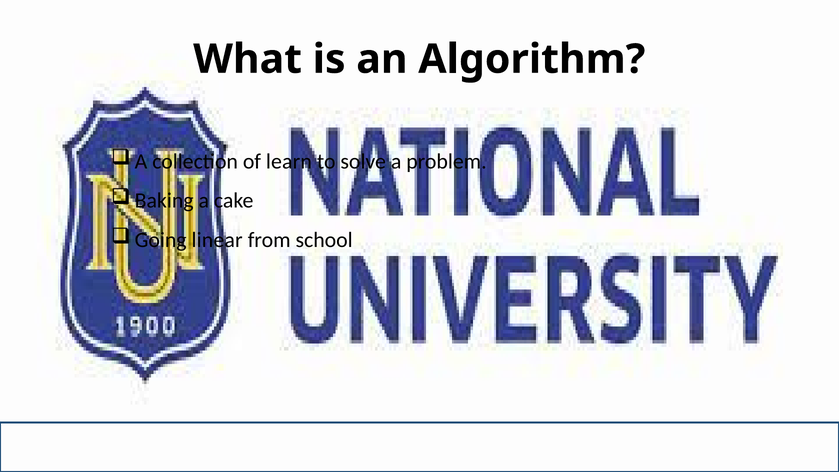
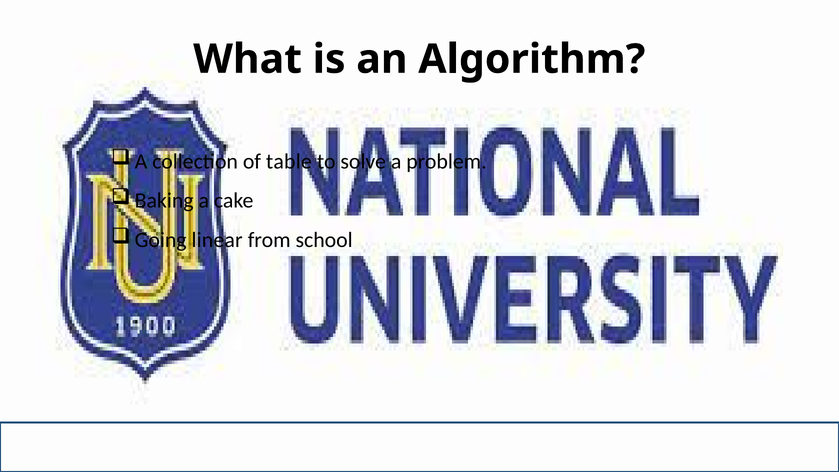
learn: learn -> table (289, 161)
